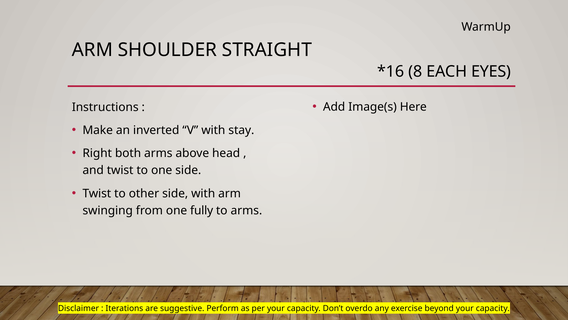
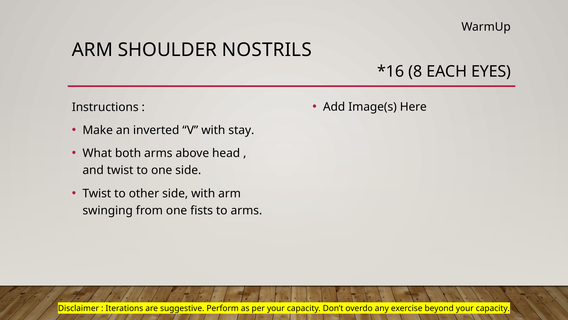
STRAIGHT: STRAIGHT -> NOSTRILS (267, 50)
Right: Right -> What (97, 153)
fully: fully -> fists (202, 210)
